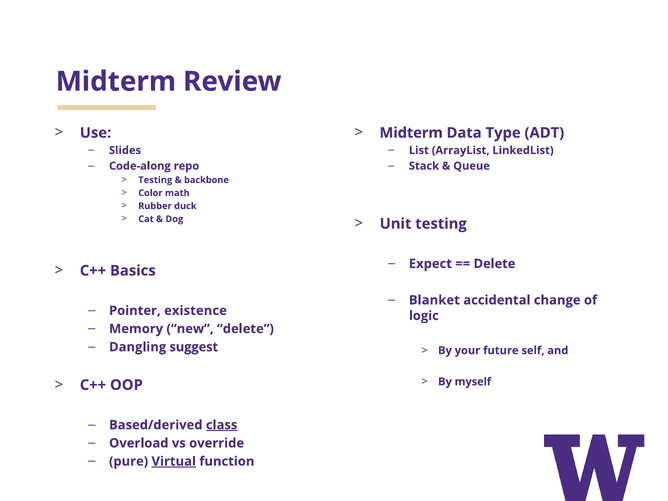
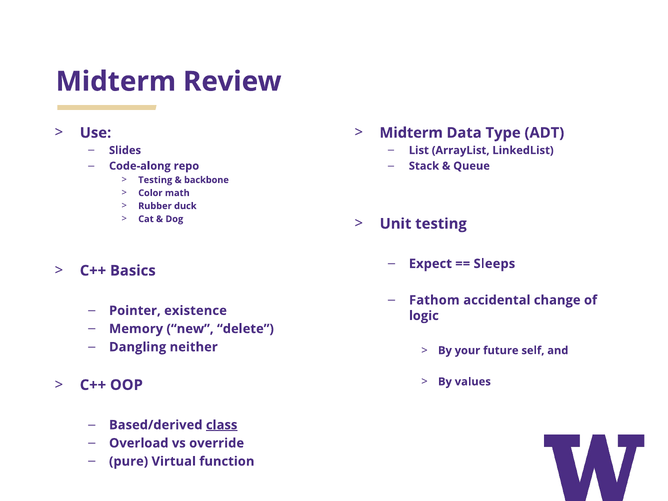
Delete: Delete -> Sleeps (494, 264)
Blanket: Blanket -> Fathom (434, 300)
suggest: suggest -> neither (194, 347)
myself: myself -> values (473, 382)
Virtual underline: present -> none (174, 461)
